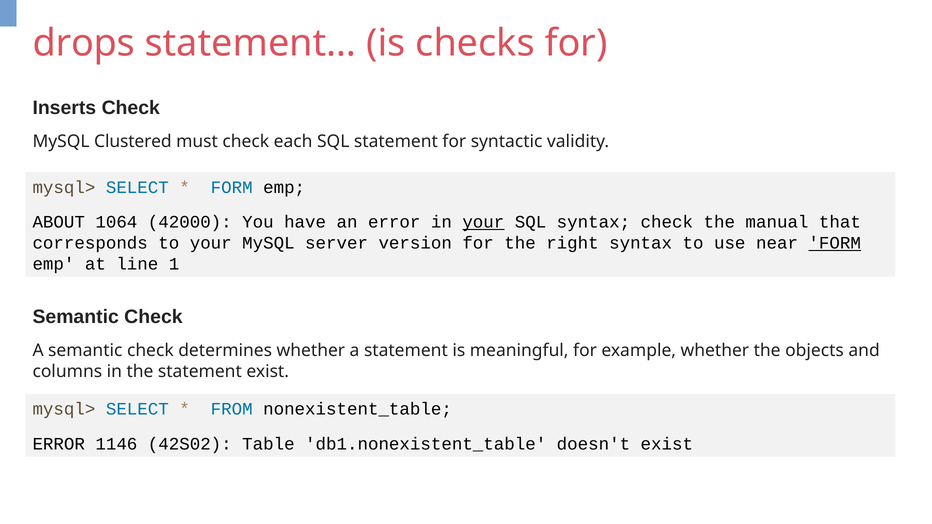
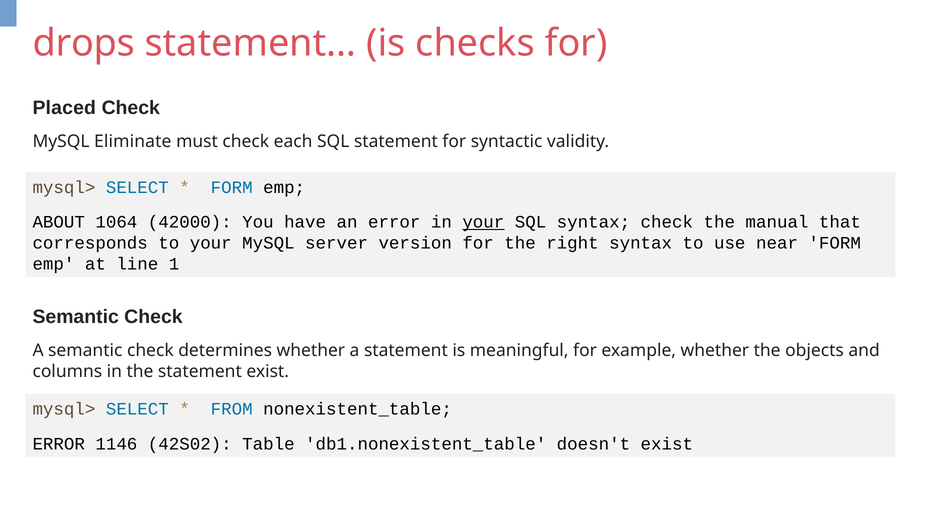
Inserts: Inserts -> Placed (64, 108)
Clustered: Clustered -> Eliminate (133, 142)
FORM underline: present -> none (835, 243)
